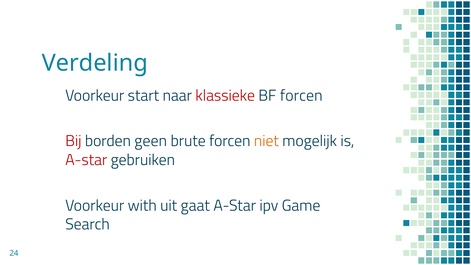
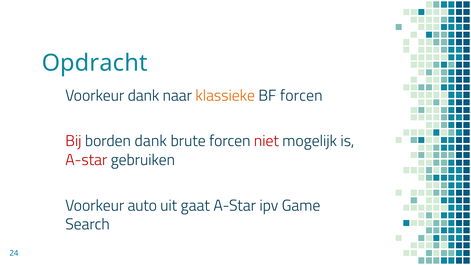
Verdeling: Verdeling -> Opdracht (95, 63)
Voorkeur start: start -> dank (143, 96)
klassieke colour: red -> orange (225, 96)
borden geen: geen -> dank (151, 141)
niet colour: orange -> red (266, 141)
with: with -> auto (142, 205)
